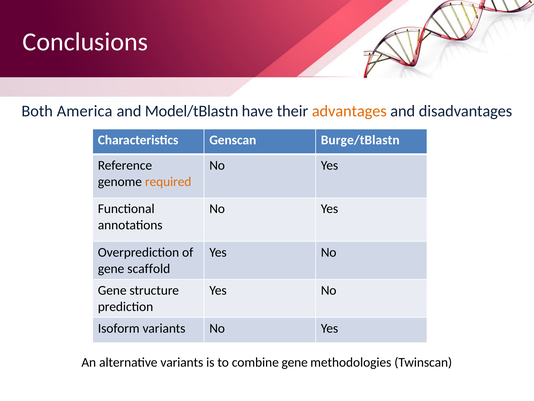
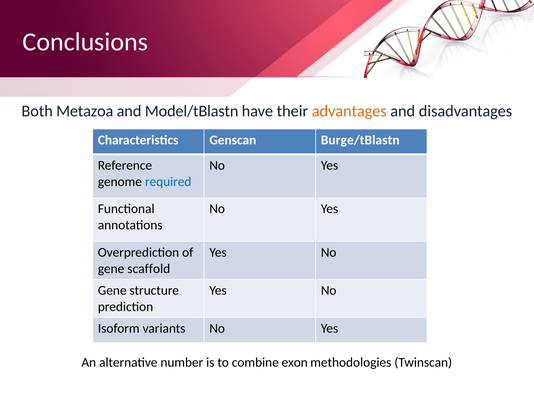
America: America -> Metazoa (85, 111)
required colour: orange -> blue (168, 181)
alternative variants: variants -> number (182, 362)
combine gene: gene -> exon (295, 362)
